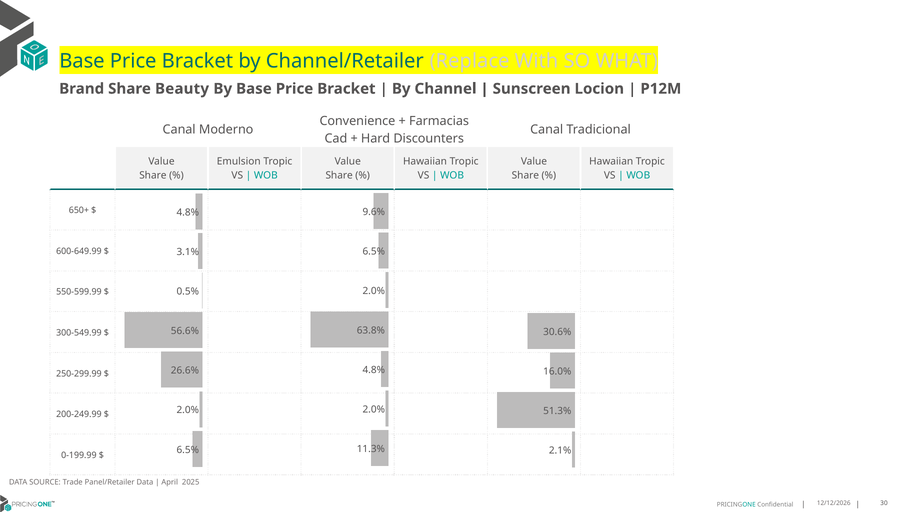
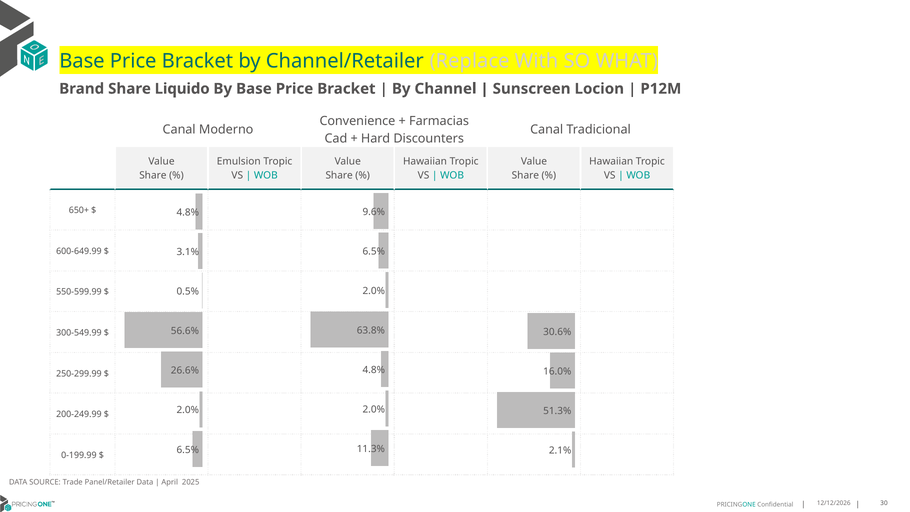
Beauty: Beauty -> Liquido (182, 89)
